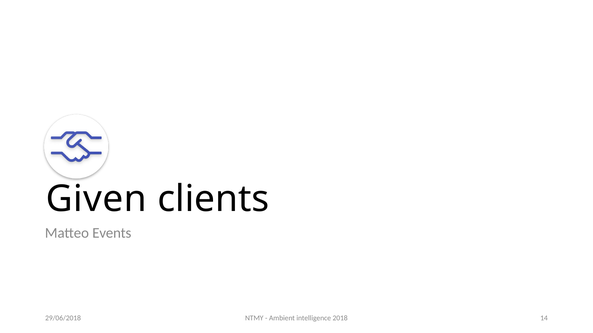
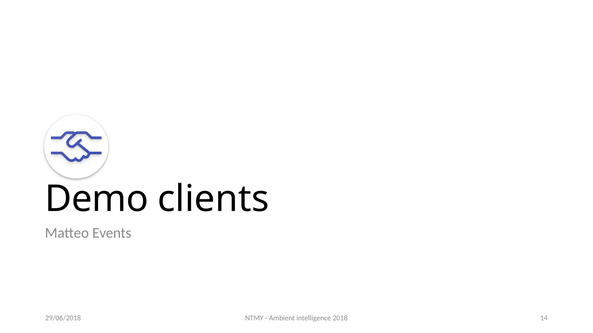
Given: Given -> Demo (97, 199)
